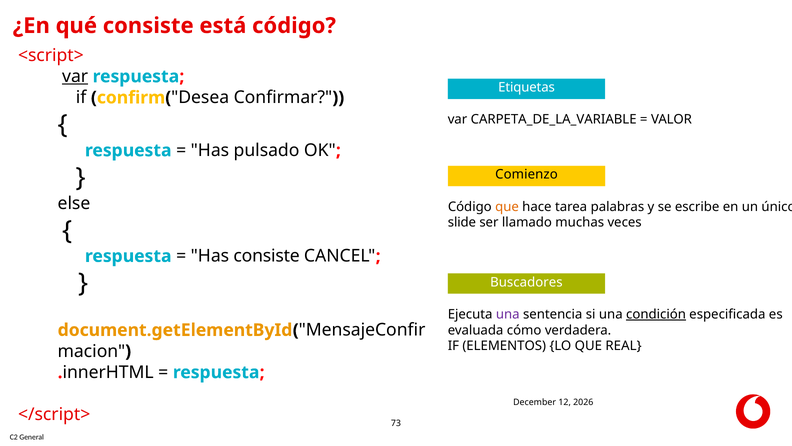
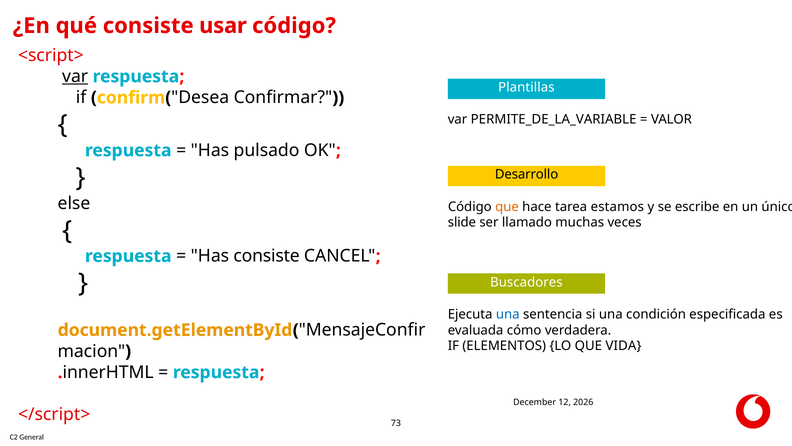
está: está -> usar (223, 26)
Etiquetas: Etiquetas -> Plantillas (526, 87)
CARPETA_DE_LA_VARIABLE: CARPETA_DE_LA_VARIABLE -> PERMITE_DE_LA_VARIABLE (554, 119)
Comienzo: Comienzo -> Desarrollo (527, 174)
palabras: palabras -> estamos (617, 207)
una colour: purple -> blue (508, 314)
condición underline: present -> none (656, 314)
REAL: REAL -> VIDA (624, 346)
